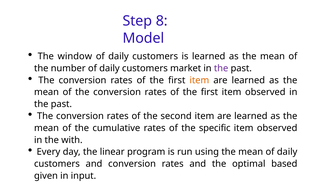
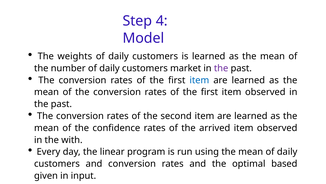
8: 8 -> 4 (162, 21)
window: window -> weights (75, 56)
item colour: orange -> blue (199, 80)
cumulative: cumulative -> confidence (116, 128)
specific: specific -> arrived (215, 128)
